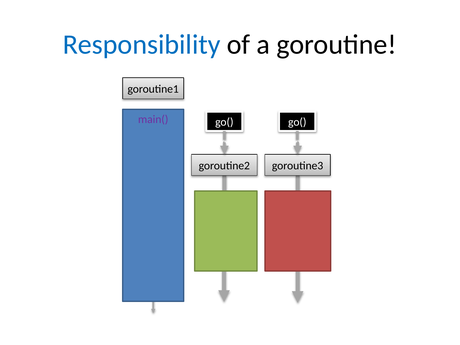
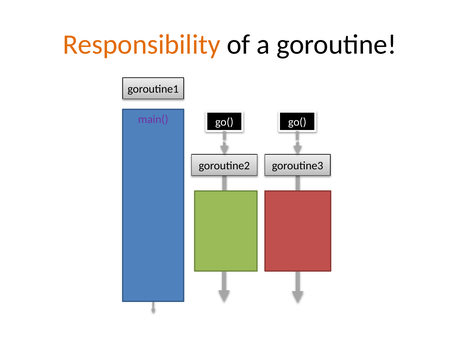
Responsibility colour: blue -> orange (142, 45)
